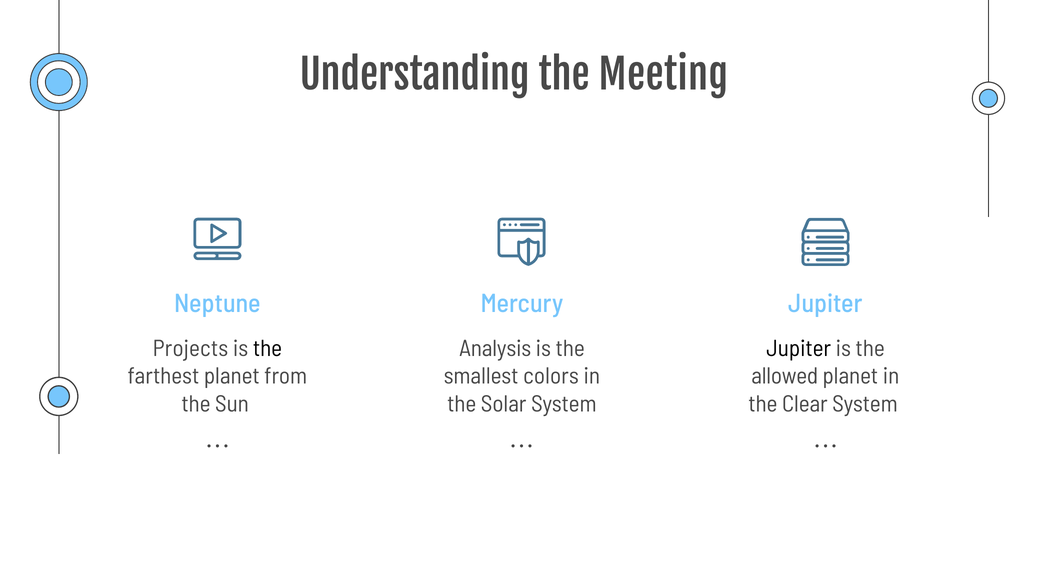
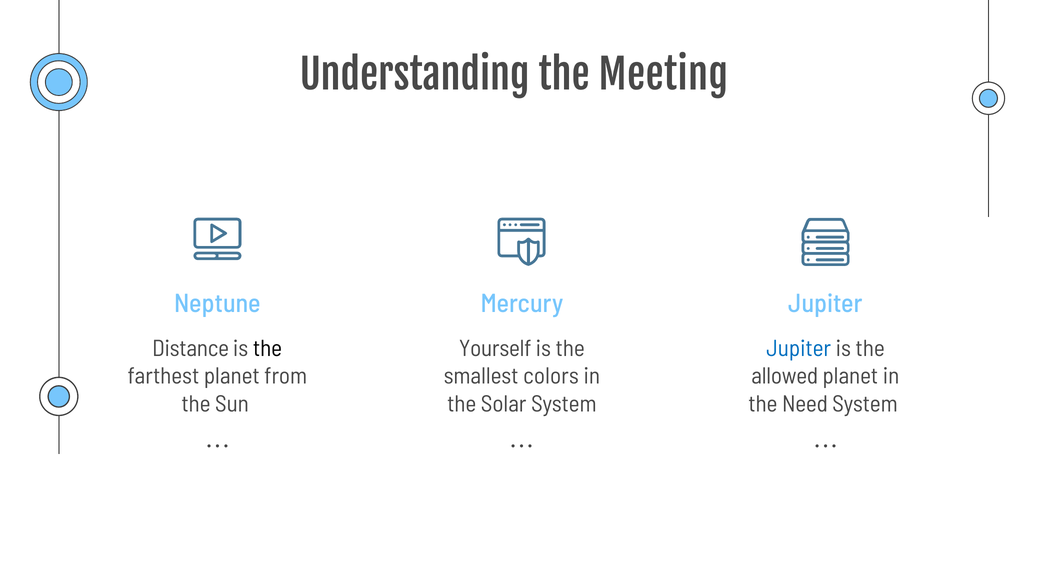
Projects: Projects -> Distance (191, 348)
Analysis: Analysis -> Yourself (495, 348)
Jupiter colour: black -> blue (799, 348)
Clear: Clear -> Need (805, 404)
